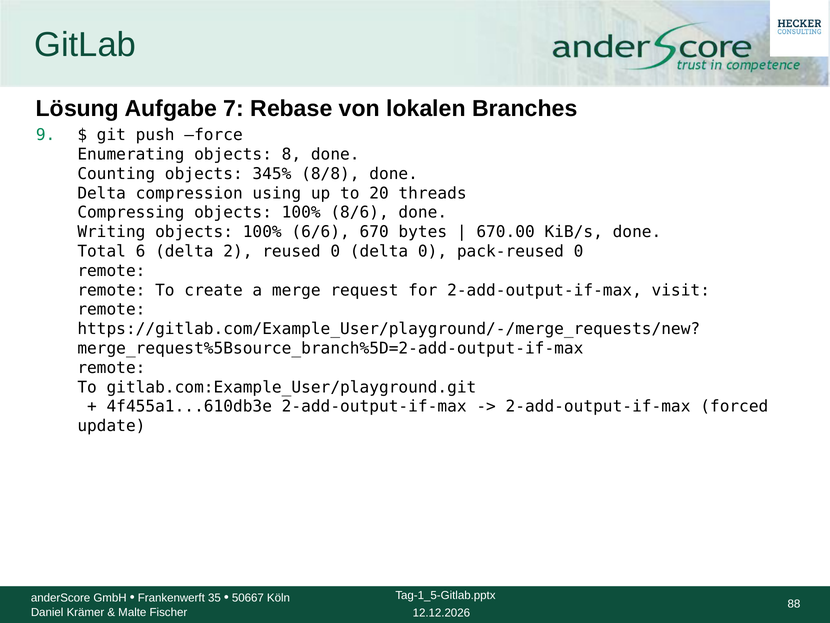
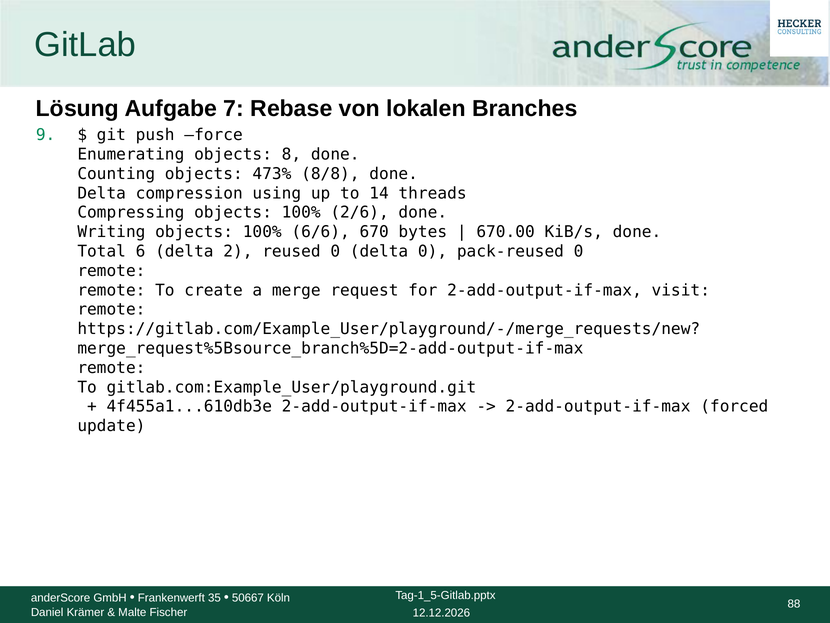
345%: 345% -> 473% (272, 174)
20: 20 -> 14 (379, 193)
8/6: 8/6 -> 2/6 (360, 212)
